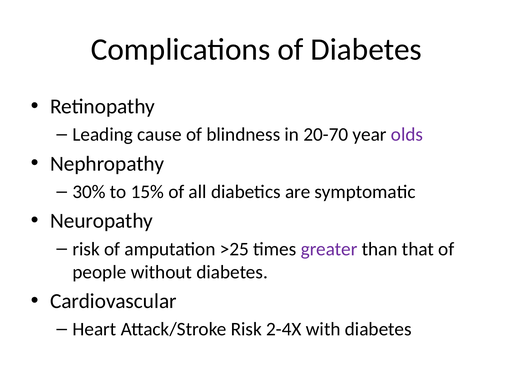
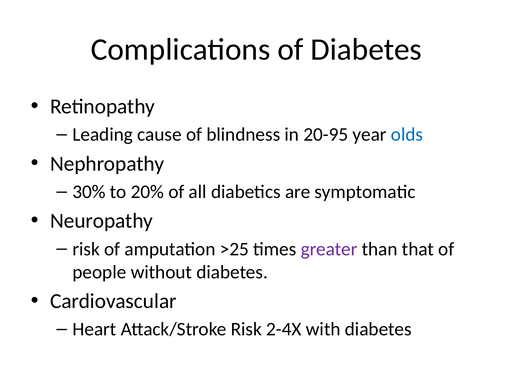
20-70: 20-70 -> 20-95 (326, 135)
olds colour: purple -> blue (407, 135)
15%: 15% -> 20% (147, 192)
